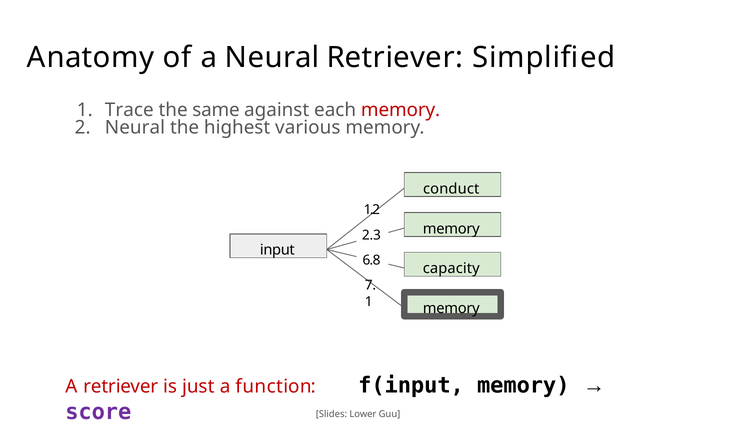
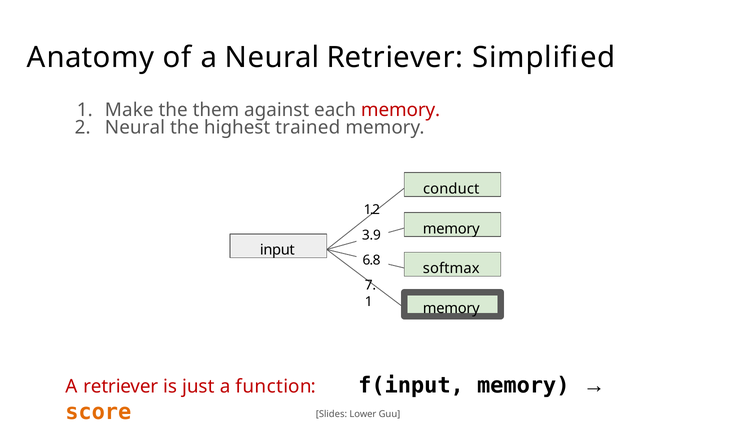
Trace: Trace -> Make (129, 110)
same: same -> them (216, 110)
various: various -> trained (308, 128)
2.3: 2.3 -> 3.9 (371, 235)
capacity: capacity -> softmax (451, 268)
score colour: purple -> orange (98, 412)
